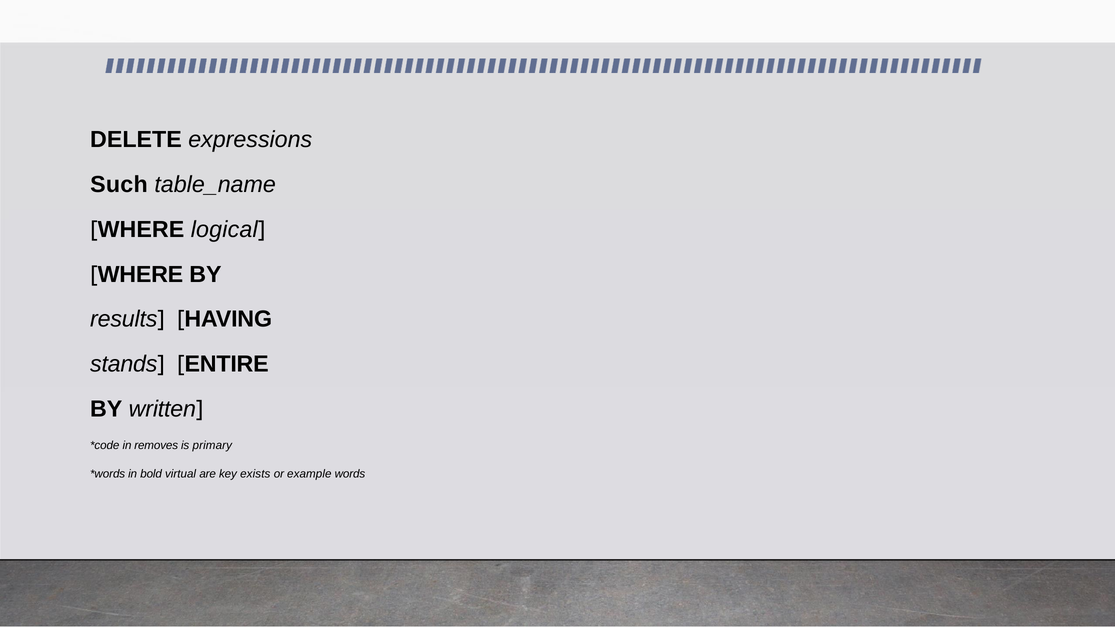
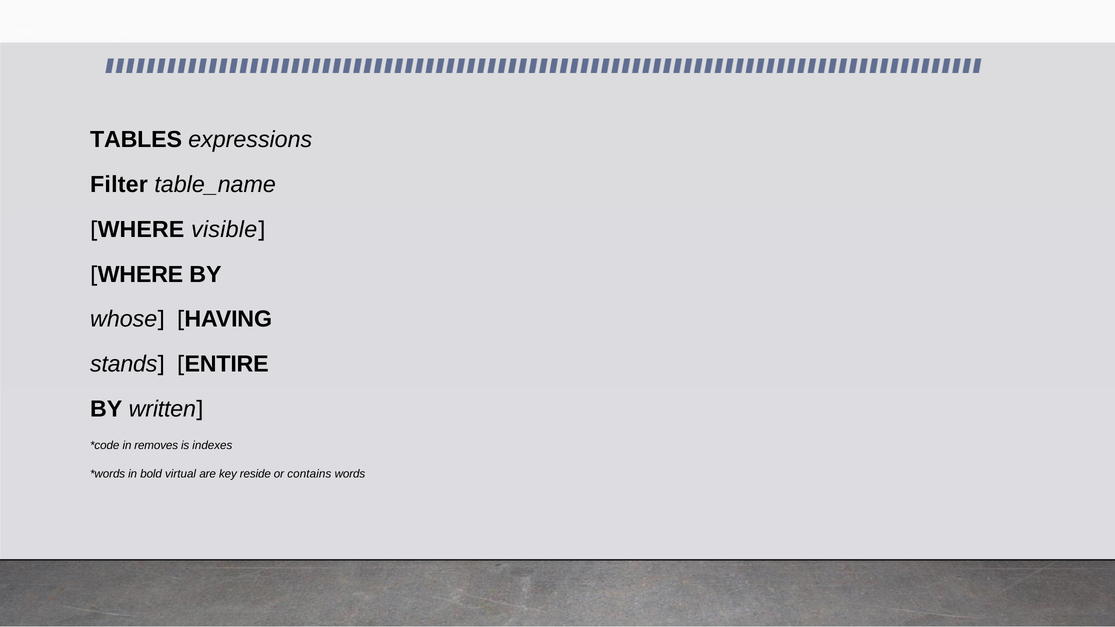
DELETE: DELETE -> TABLES (136, 140)
Such: Such -> Filter (119, 185)
logical: logical -> visible (224, 230)
results: results -> whose (124, 319)
primary: primary -> indexes (212, 445)
exists: exists -> reside (255, 474)
example: example -> contains (309, 474)
